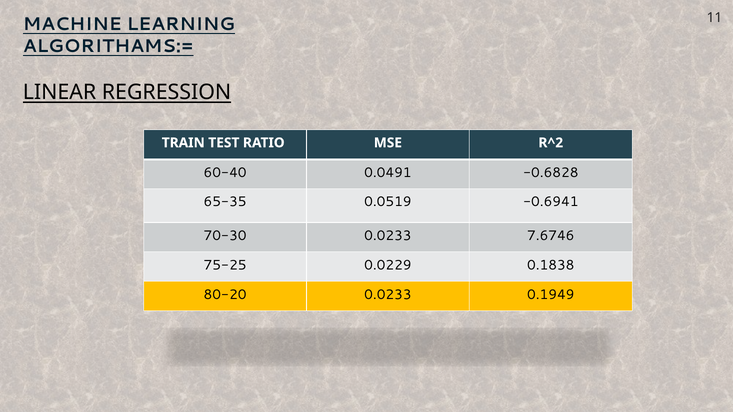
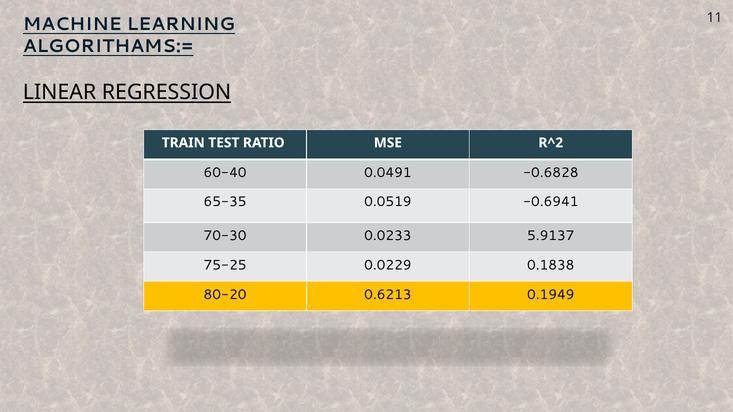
7.6746: 7.6746 -> 5.9137 (551, 236)
80-20 0.0233: 0.0233 -> 0.6213 (388, 295)
